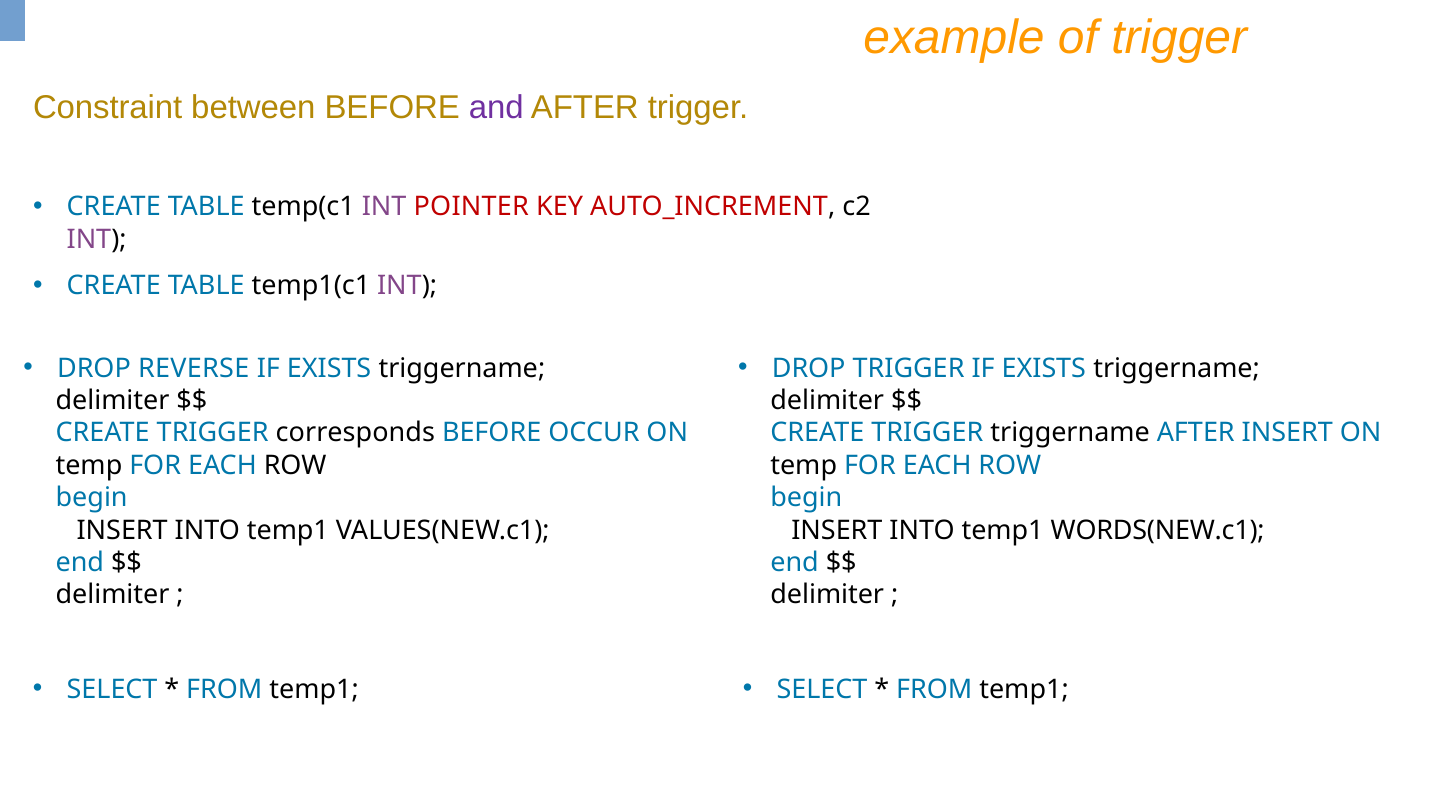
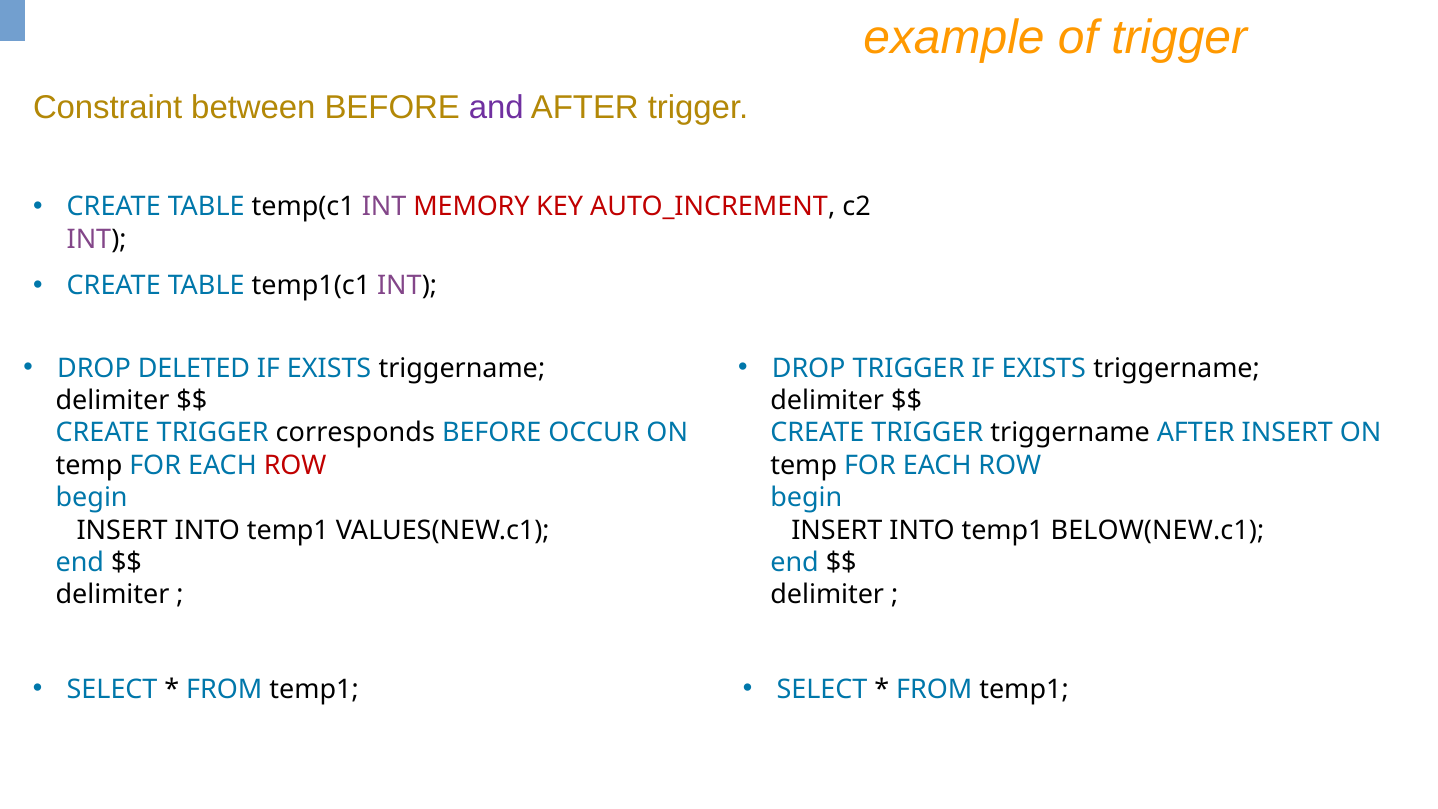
POINTER: POINTER -> MEMORY (472, 207)
REVERSE: REVERSE -> DELETED (194, 368)
ROW colour: black -> red (295, 465)
WORDS(NEW.c1: WORDS(NEW.c1 -> BELOW(NEW.c1 (1157, 530)
